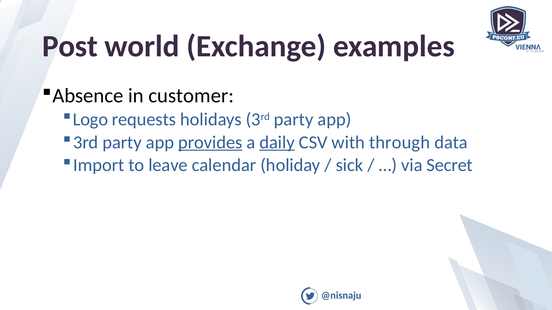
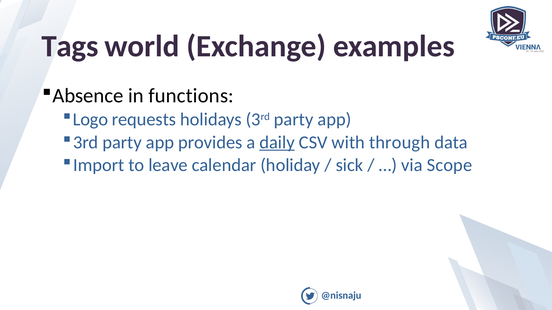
Post: Post -> Tags (70, 46)
customer: customer -> functions (191, 96)
provides underline: present -> none (210, 143)
Secret: Secret -> Scope (450, 165)
